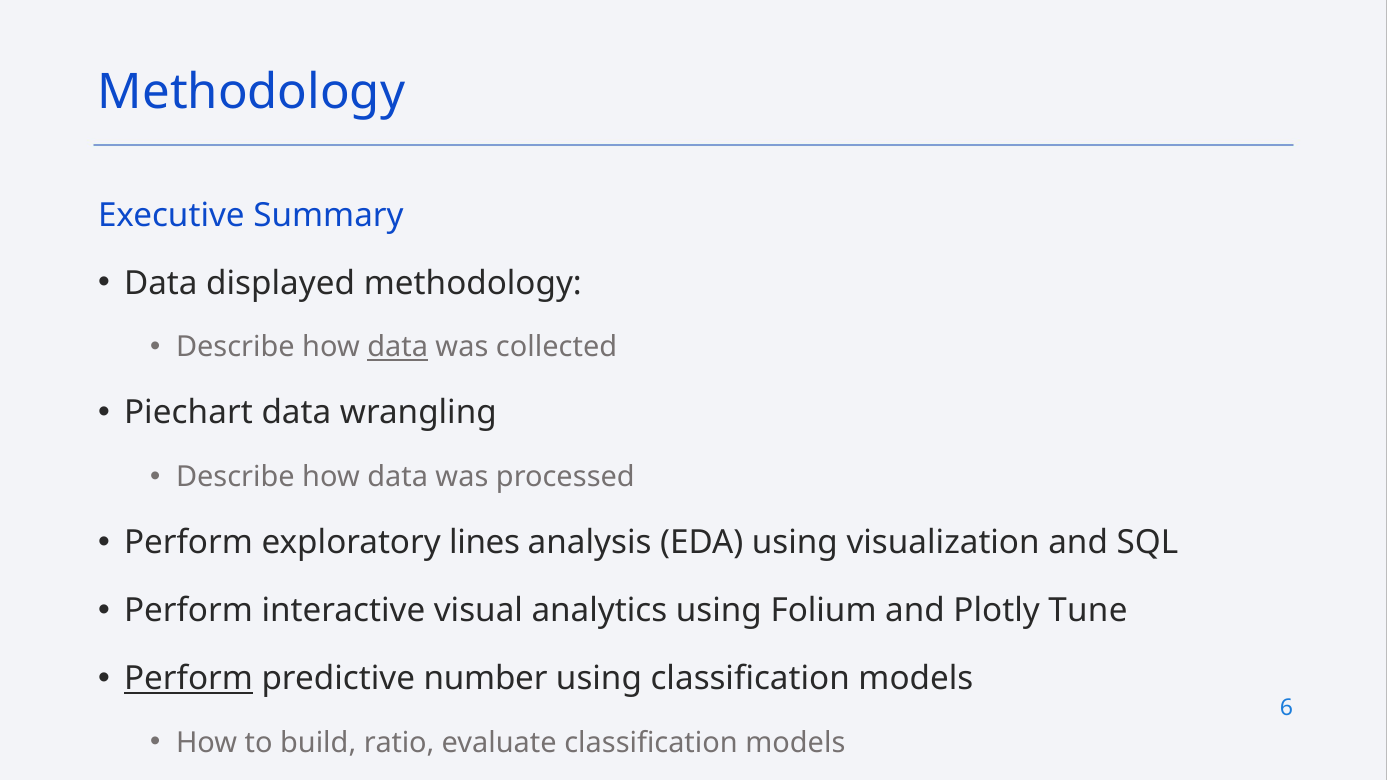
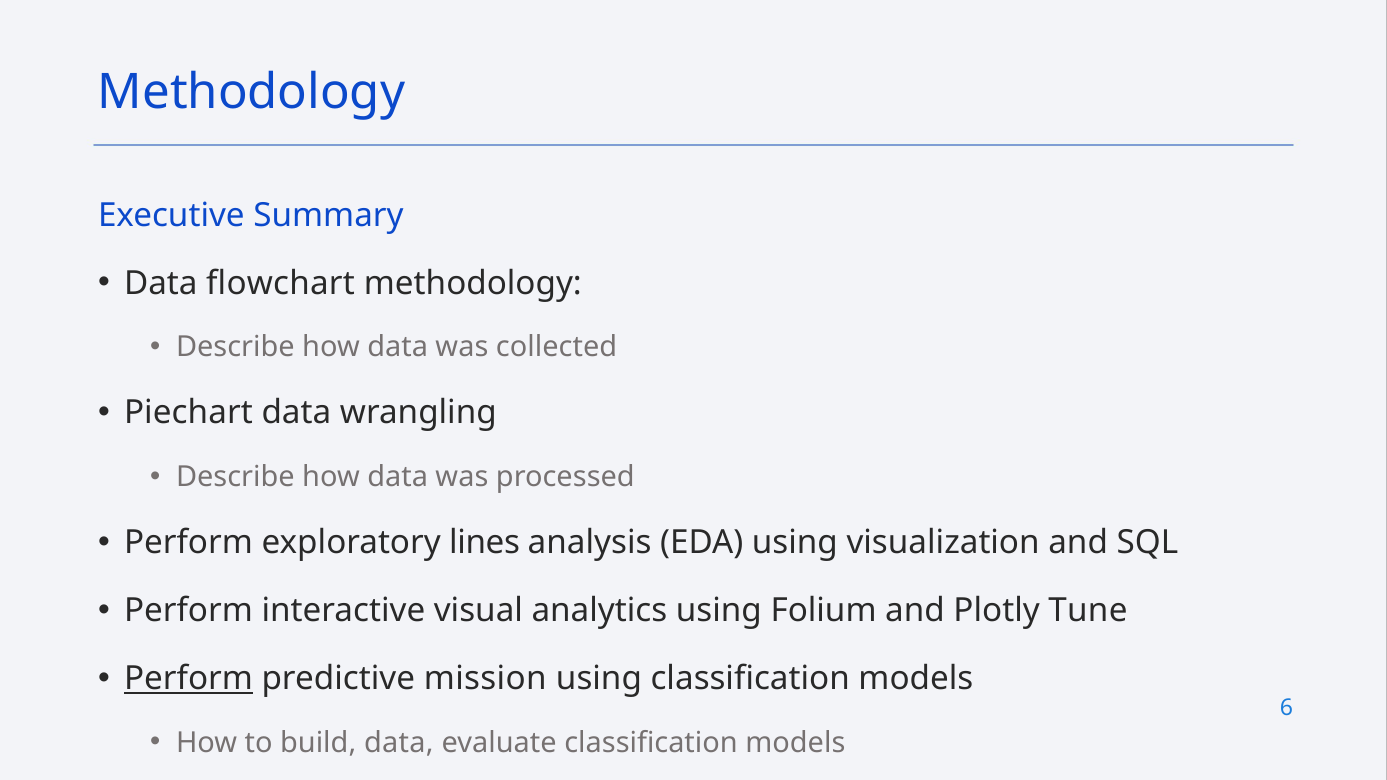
displayed: displayed -> flowchart (280, 283)
data underline: present -> none (398, 347)
number: number -> mission (485, 679)
build ratio: ratio -> data (399, 743)
